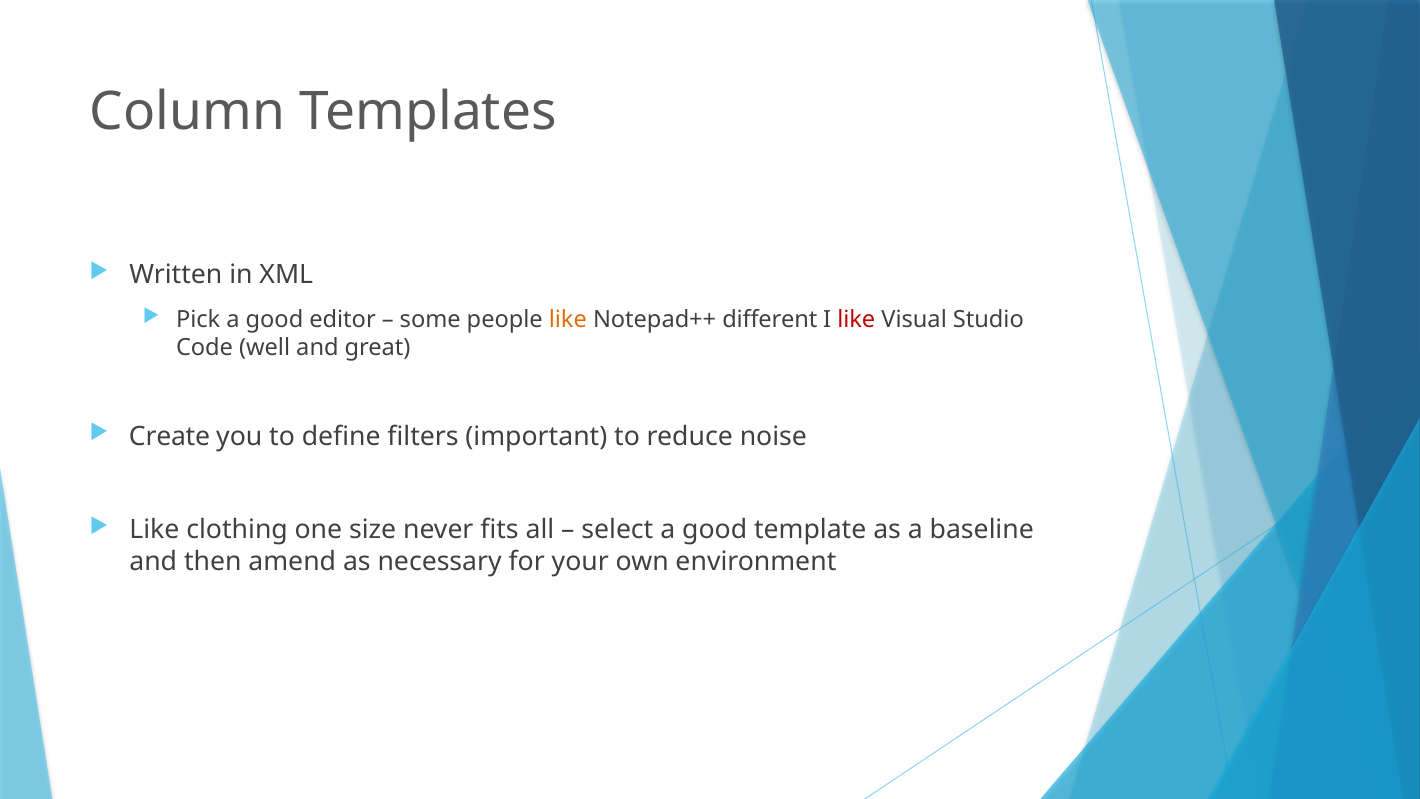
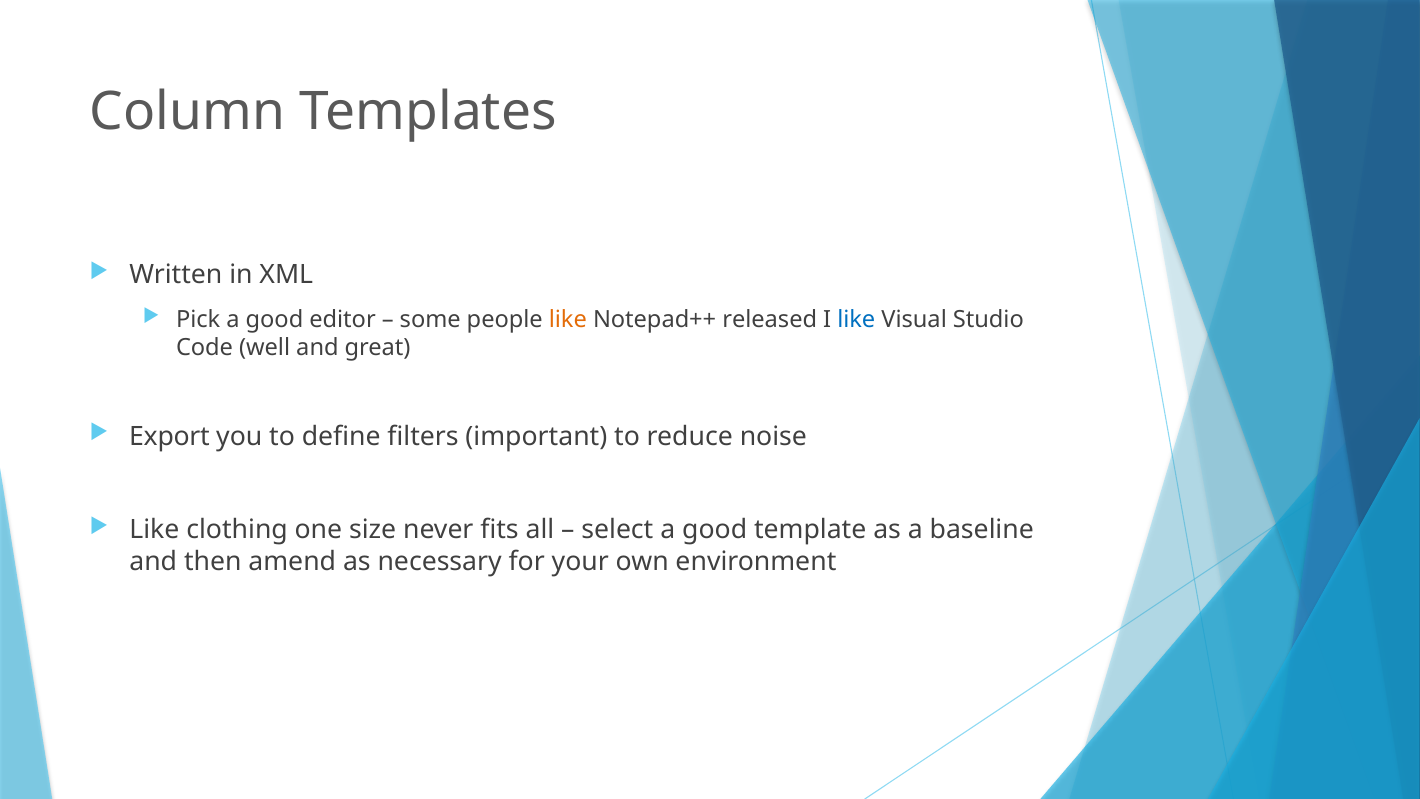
different: different -> released (770, 320)
like colour: red -> blue (856, 320)
Create: Create -> Export (170, 436)
